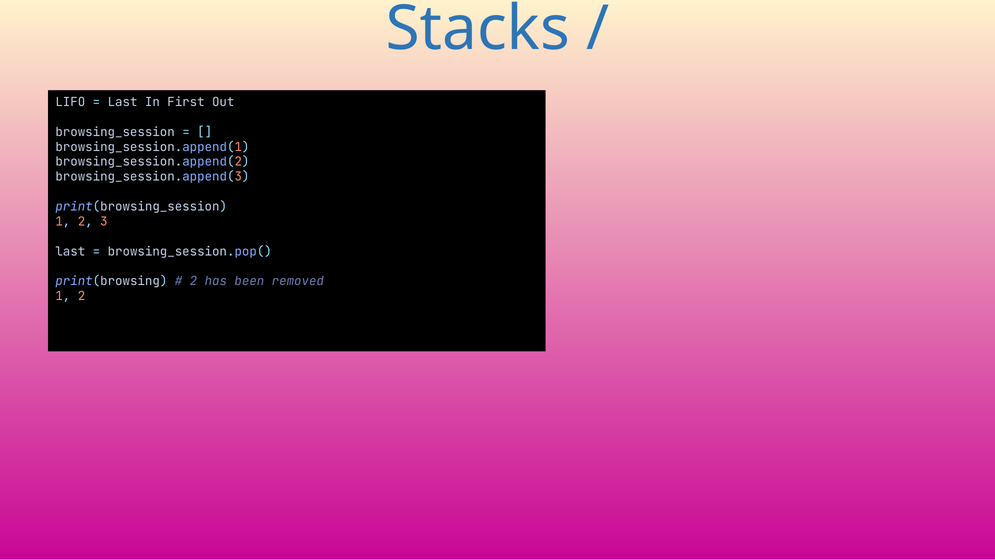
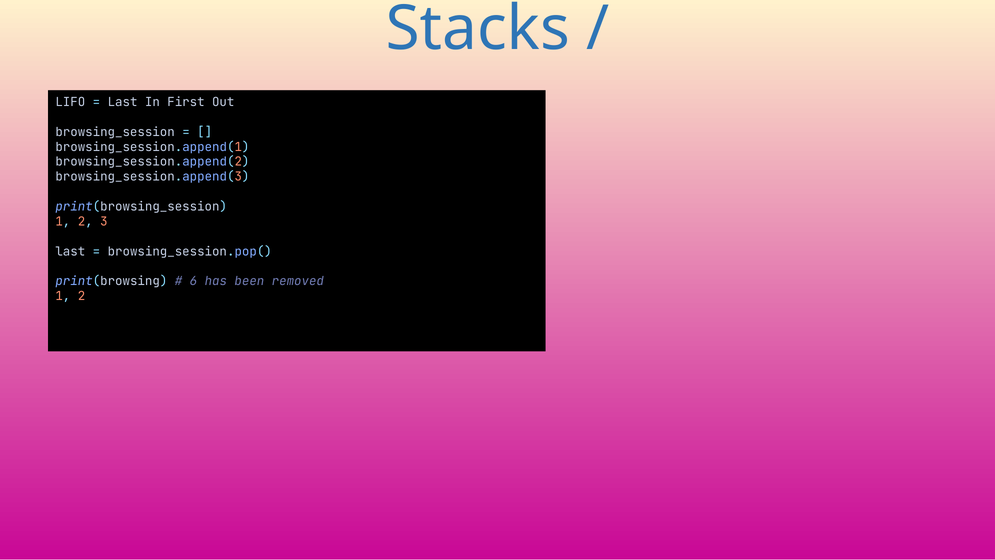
2: 2 -> 6 (193, 281)
